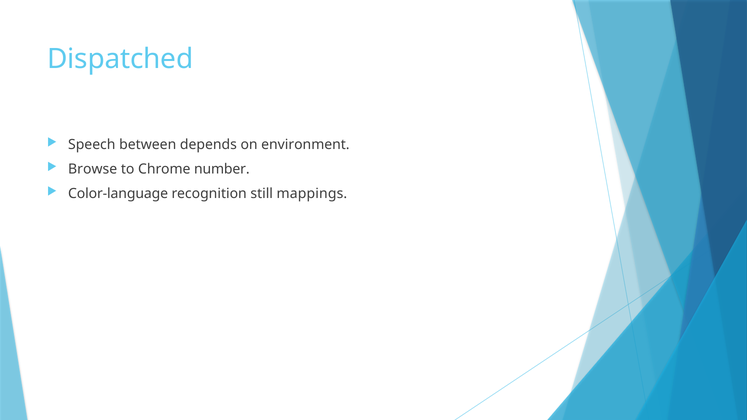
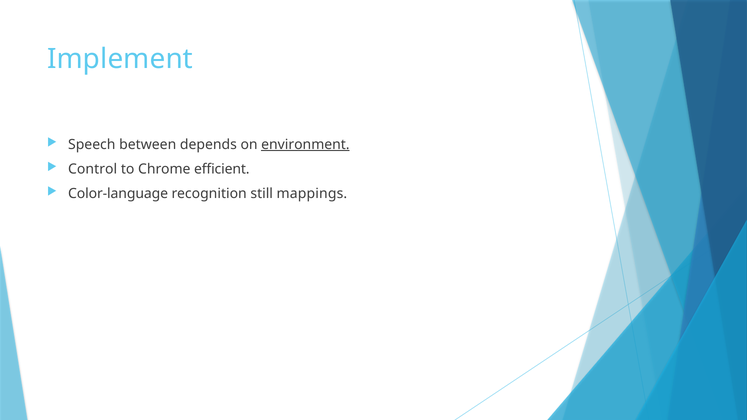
Dispatched: Dispatched -> Implement (120, 59)
environment underline: none -> present (305, 145)
Browse: Browse -> Control (93, 169)
number: number -> efficient (222, 169)
